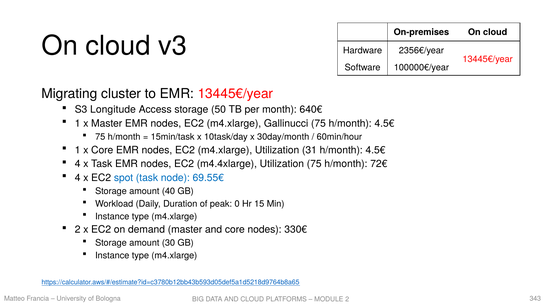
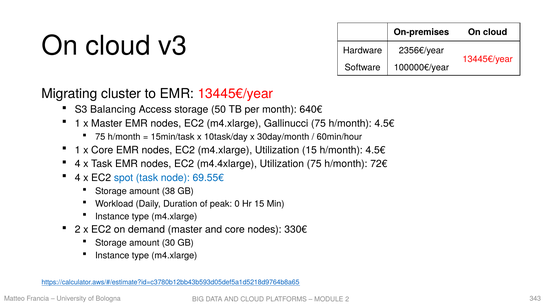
Longitude: Longitude -> Balancing (113, 109)
Utilization 31: 31 -> 15 (309, 150)
40: 40 -> 38 (168, 191)
